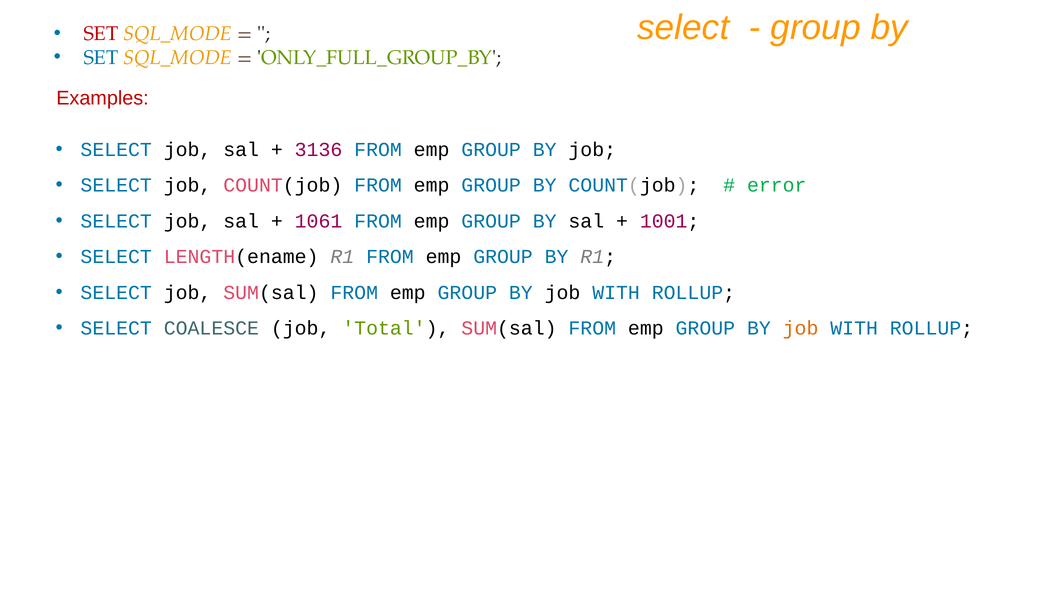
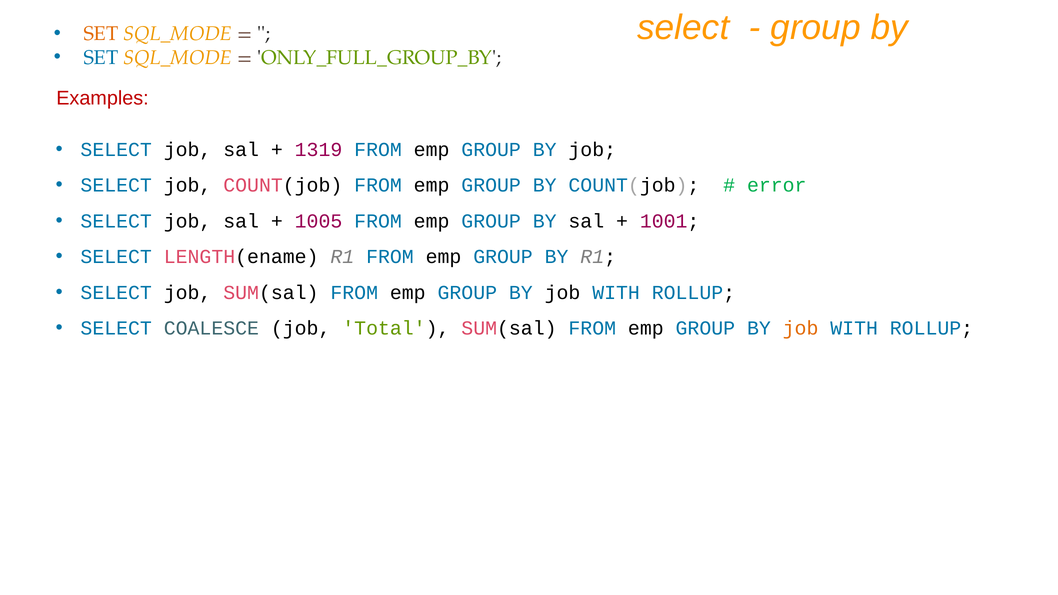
SET colour: red -> orange (101, 34)
3136: 3136 -> 1319 (319, 150)
1061: 1061 -> 1005 (319, 221)
